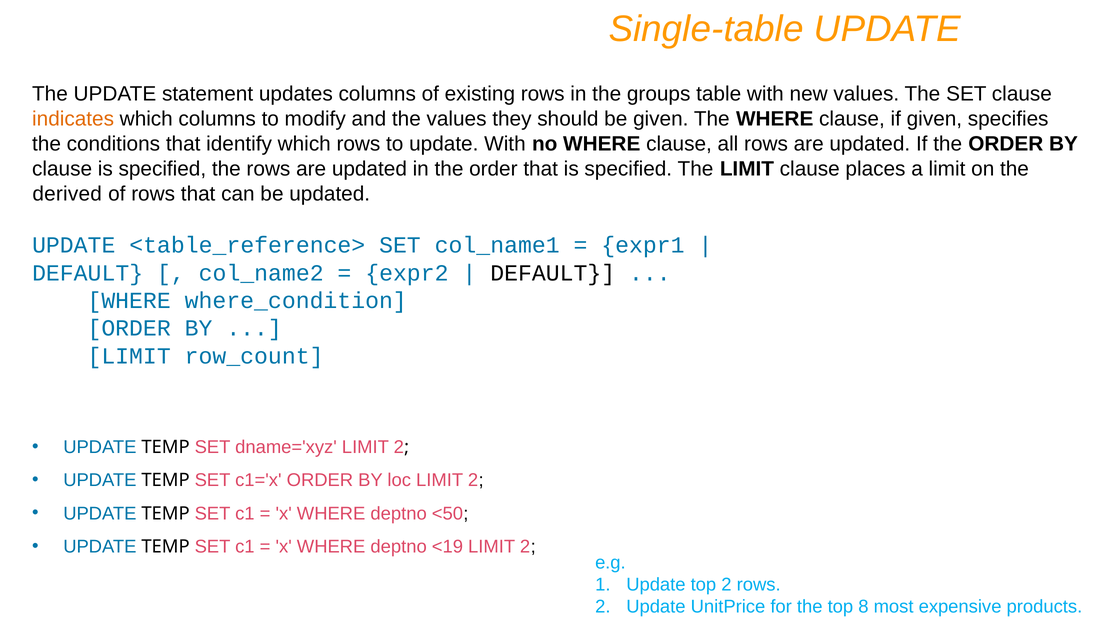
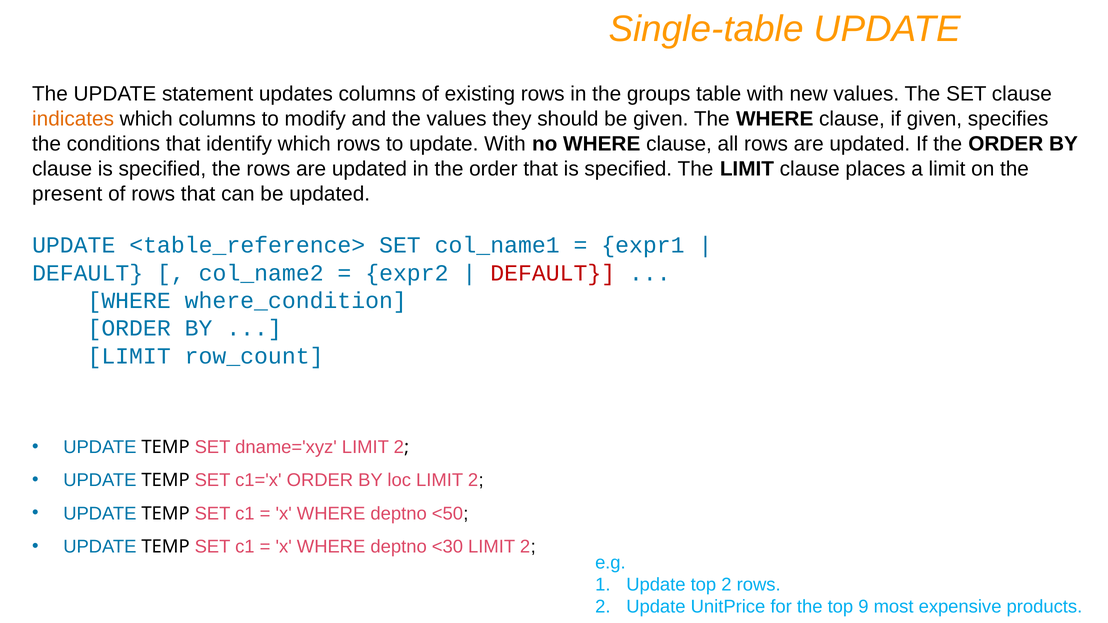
derived: derived -> present (67, 194)
DEFAULT colour: black -> red (553, 273)
<19: <19 -> <30 (447, 547)
8: 8 -> 9 (863, 607)
